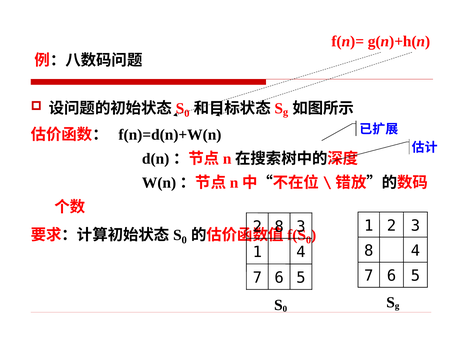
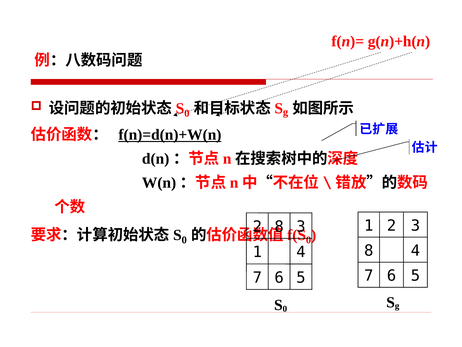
f(n)=d(n)+W(n underline: none -> present (170, 135)
